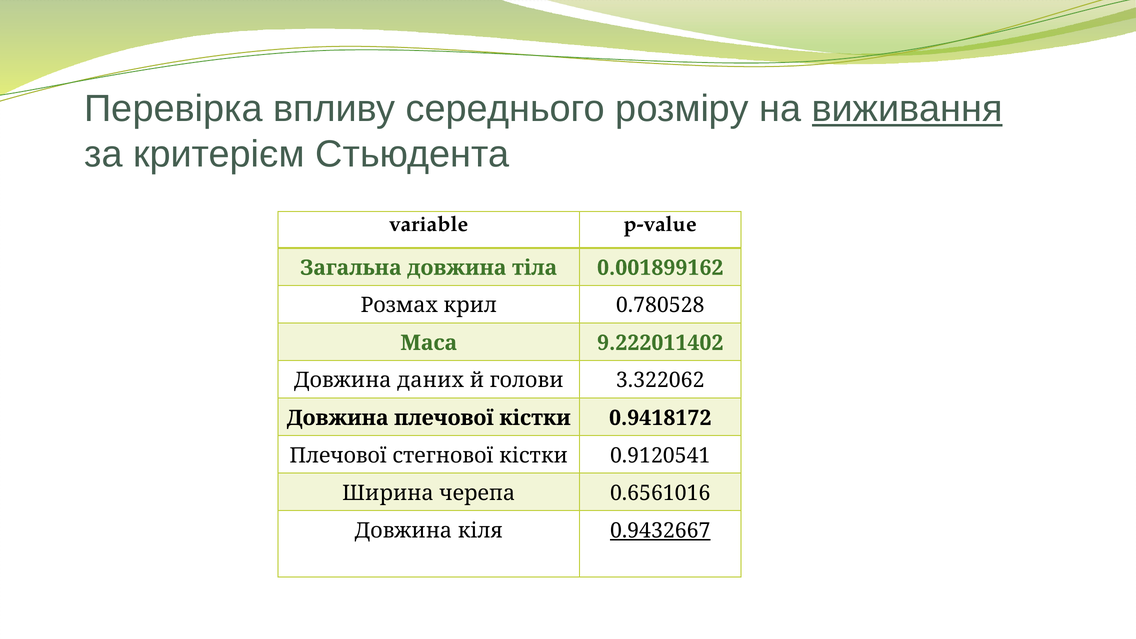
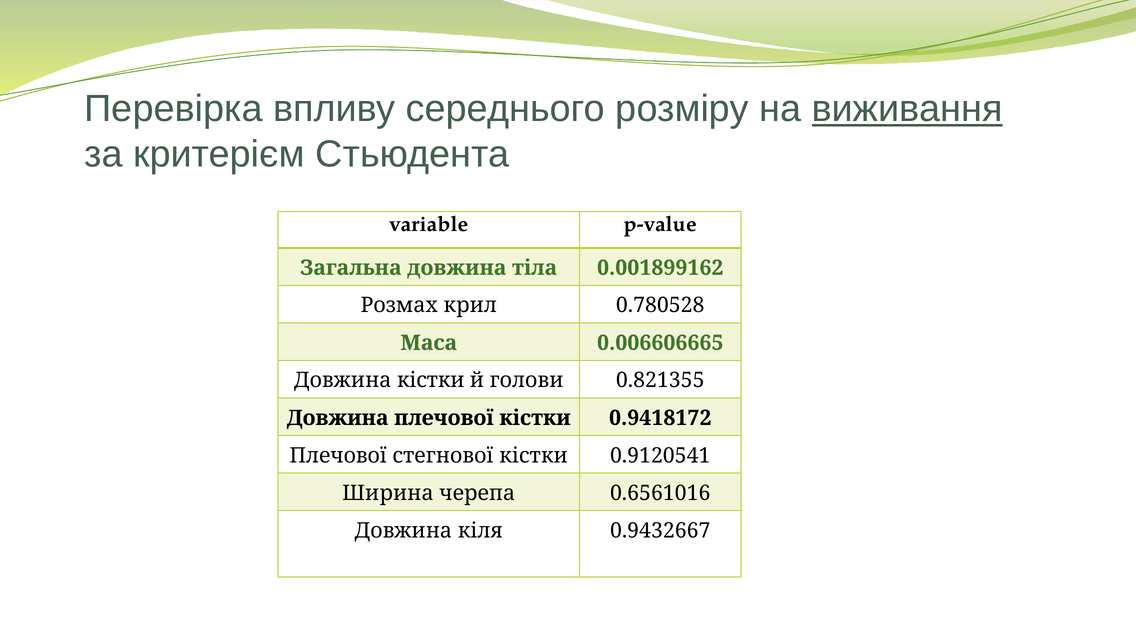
9.222011402: 9.222011402 -> 0.006606665 (660, 343)
Довжина даних: даних -> кістки (431, 380)
3.322062: 3.322062 -> 0.821355 (660, 380)
0.9432667 underline: present -> none (660, 531)
